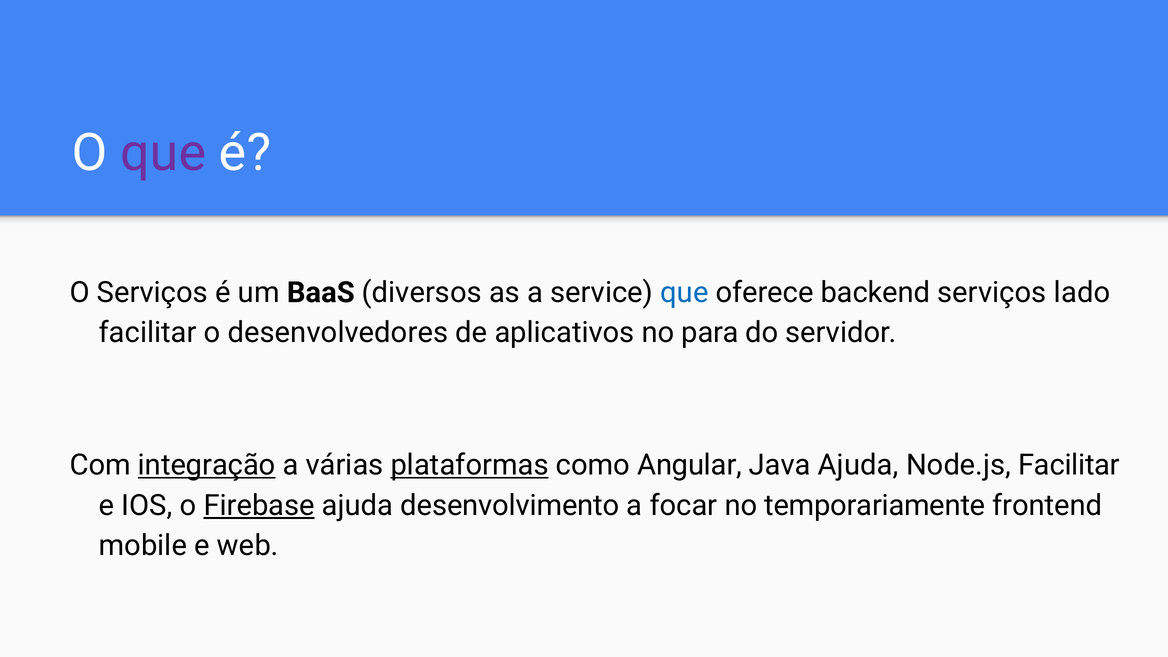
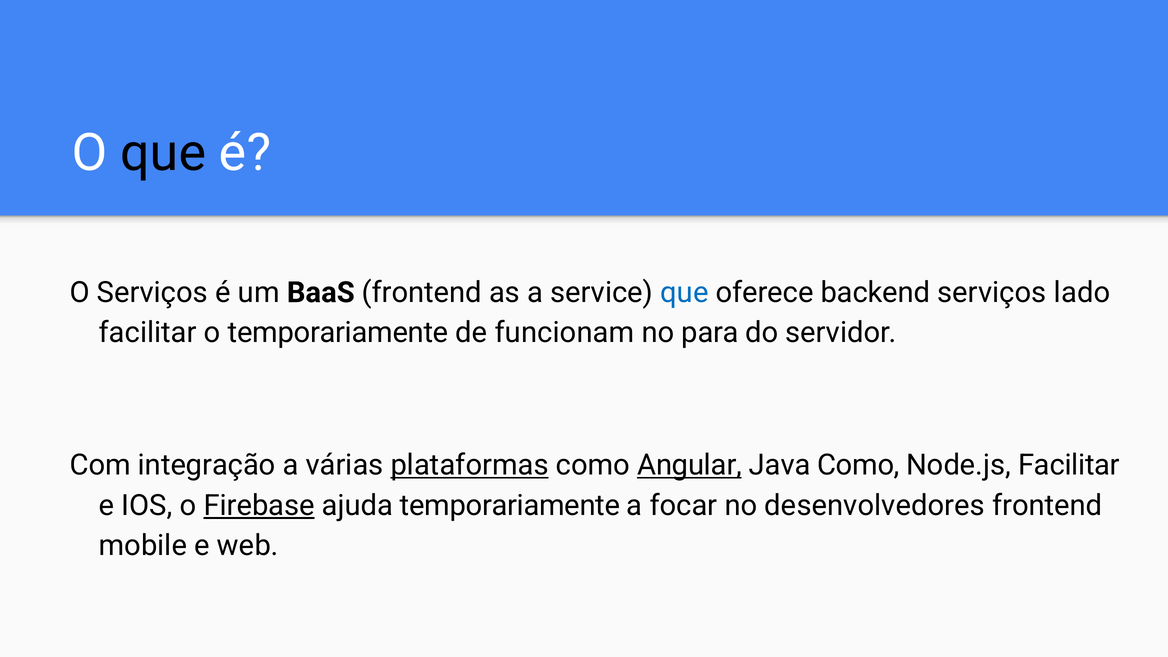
que colour: purple -> black (163, 153)
BaaS diversos: diversos -> frontend (422, 293)
o desenvolvedores: desenvolvedores -> temporariamente (338, 333)
aplicativos: aplicativos -> funcionam (564, 333)
integração underline: present -> none (207, 465)
Angular underline: none -> present (690, 465)
Java Ajuda: Ajuda -> Como (858, 465)
ajuda desenvolvimento: desenvolvimento -> temporariamente (510, 506)
temporariamente: temporariamente -> desenvolvedores (875, 506)
